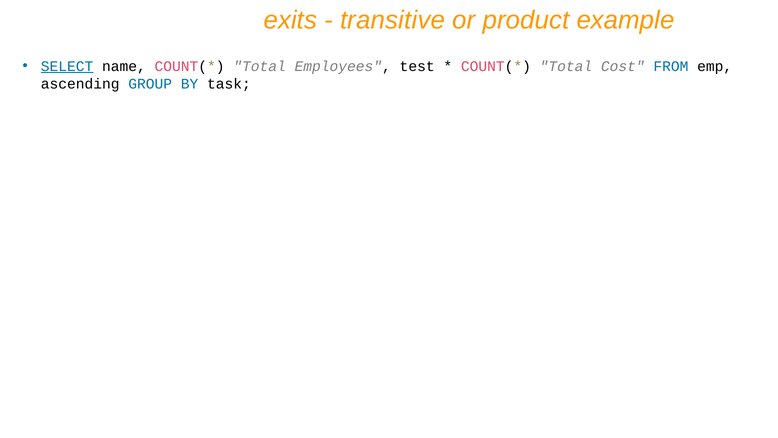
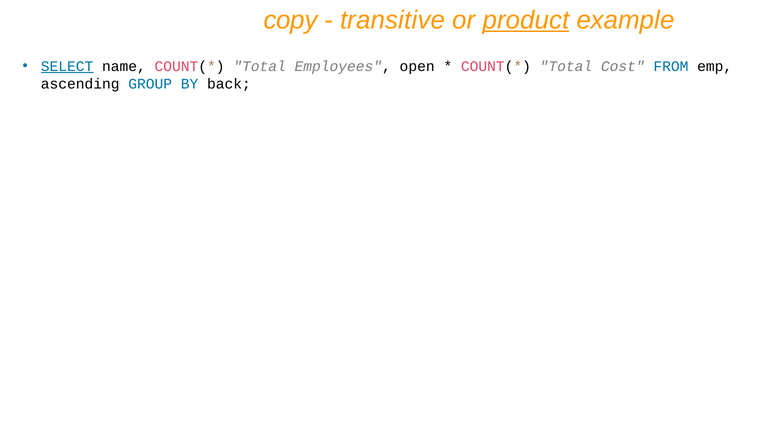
exits: exits -> copy (290, 20)
product underline: none -> present (526, 20)
test: test -> open (417, 66)
task: task -> back (229, 84)
